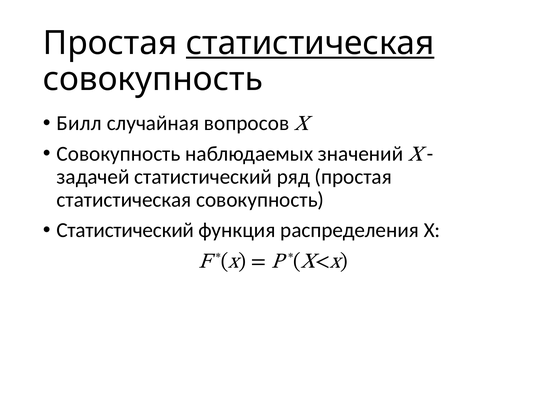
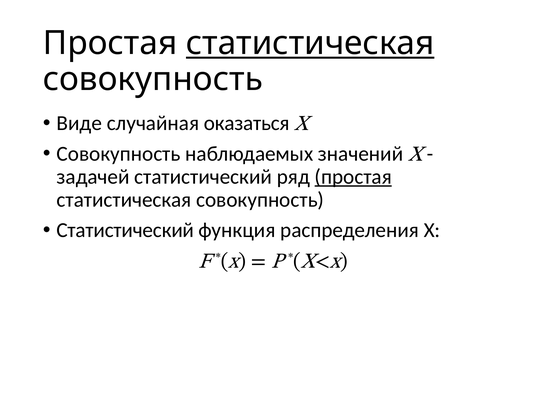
Билл: Билл -> Виде (79, 123)
вопросов: вопросов -> оказаться (247, 123)
простая underline: none -> present (353, 177)
